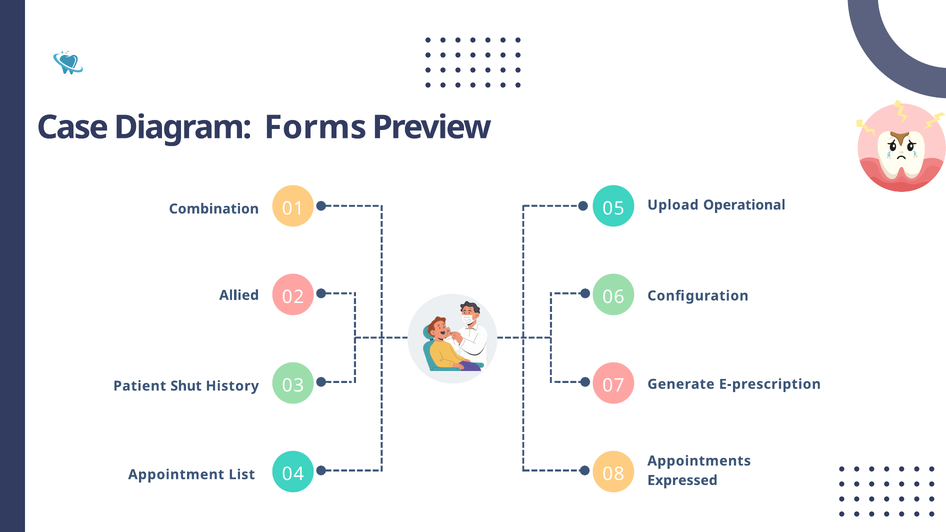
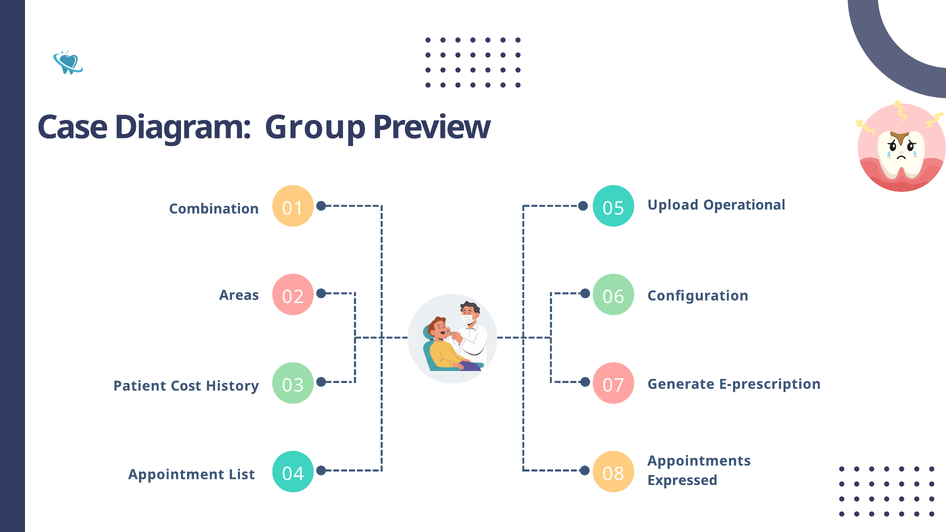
Forms: Forms -> Group (315, 127)
Allied: Allied -> Areas (239, 295)
Shut: Shut -> Cost (186, 386)
